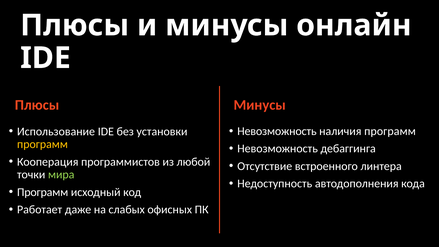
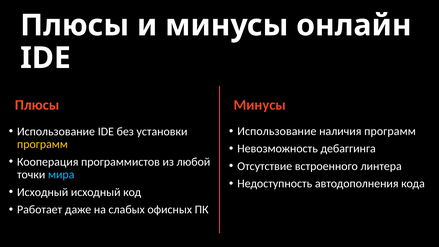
Невозможность: Невозможность -> Использование (277, 131)
мира colour: light green -> light blue (61, 175)
Программ: Программ -> Исходный (43, 192)
